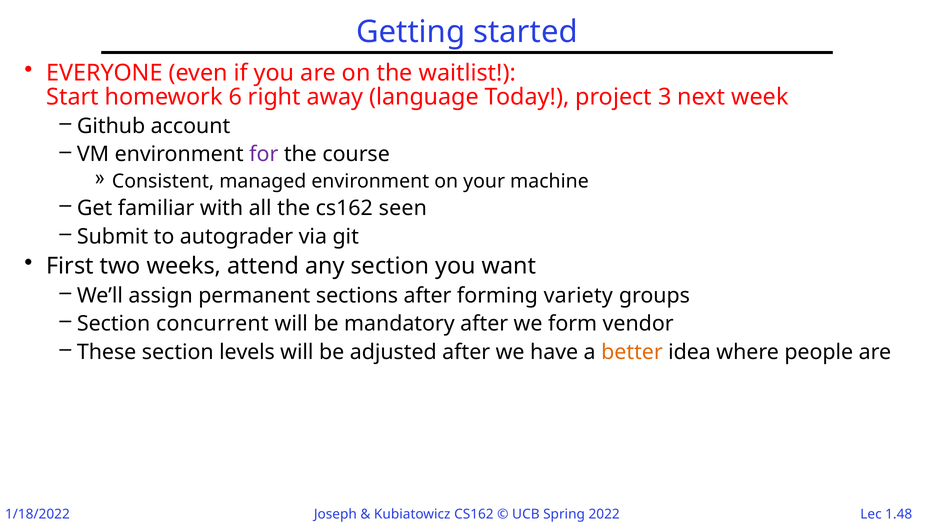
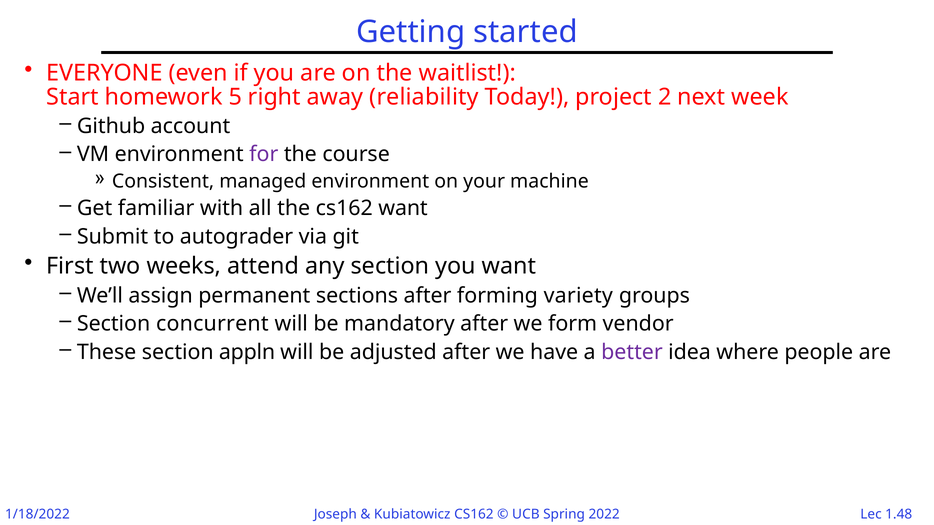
6: 6 -> 5 (235, 97)
language: language -> reliability (424, 97)
3: 3 -> 2 (665, 97)
cs162 seen: seen -> want (403, 208)
levels: levels -> appln (247, 352)
better colour: orange -> purple (632, 352)
